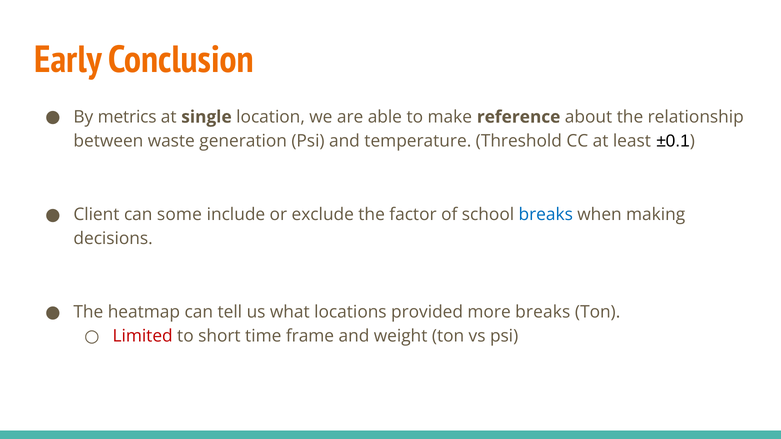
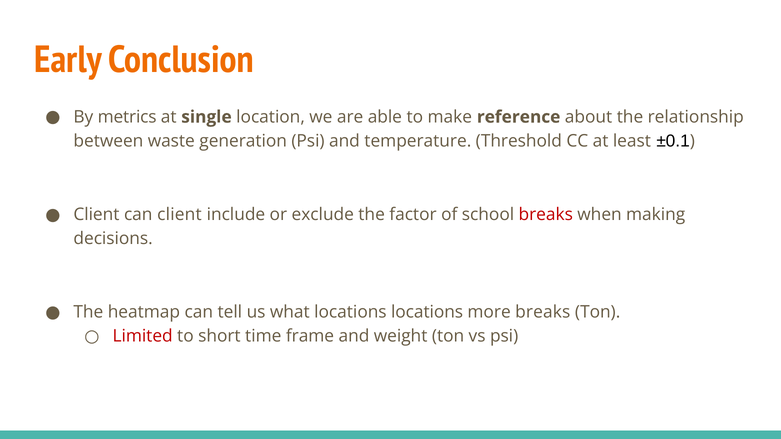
can some: some -> client (179, 215)
breaks colour: blue -> red (546, 215)
locations provided: provided -> locations (427, 312)
